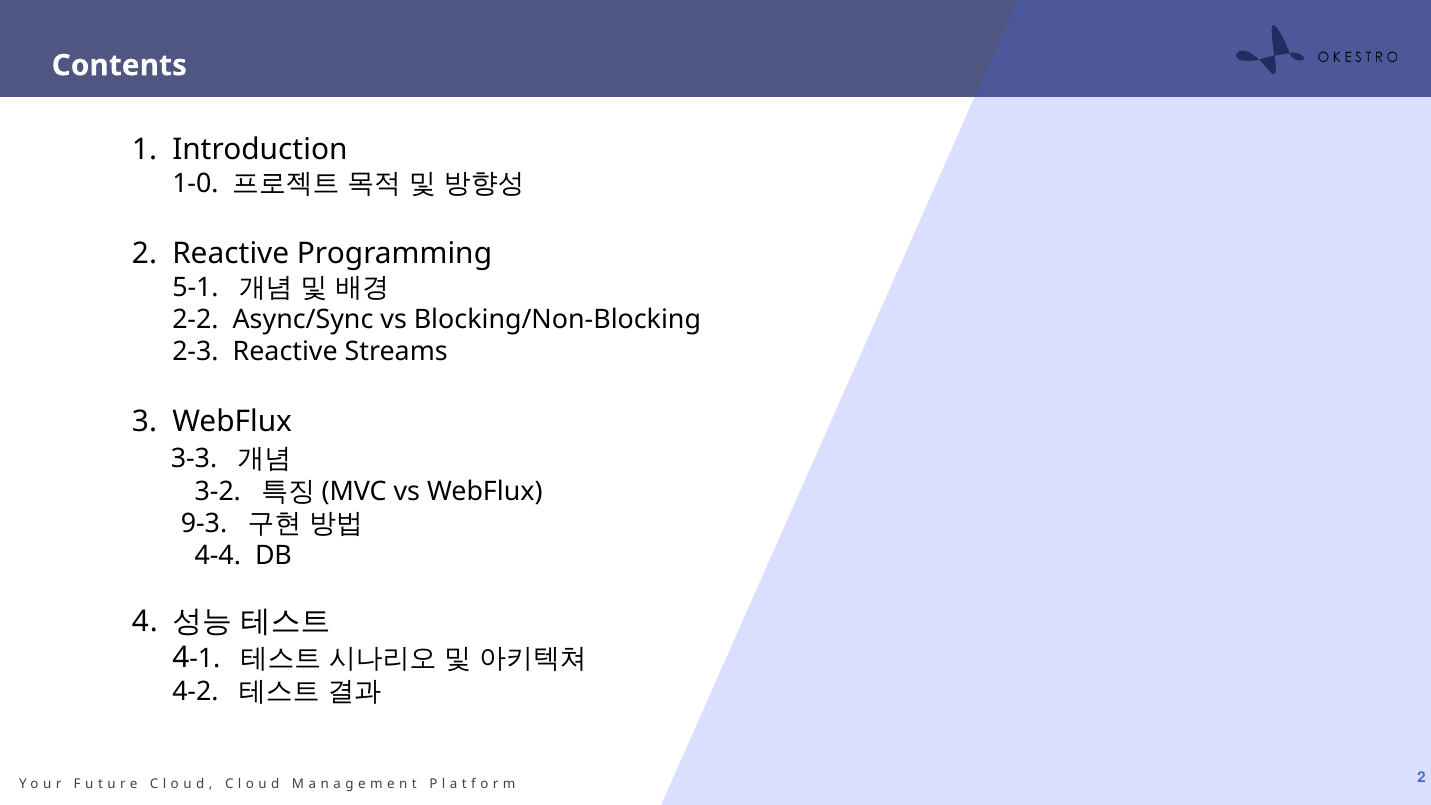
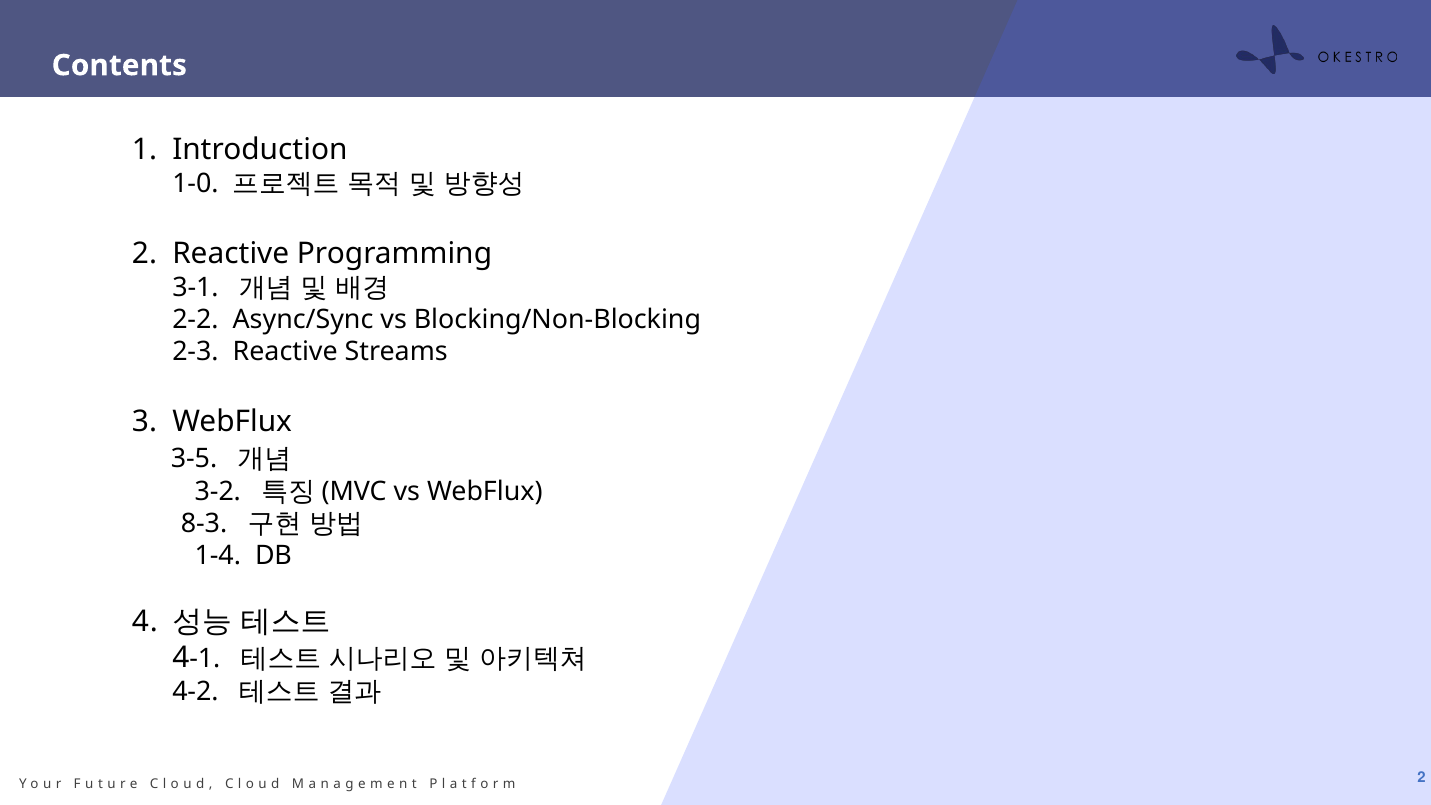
5-1: 5-1 -> 3-1 (195, 287)
3-3: 3-3 -> 3-5 (194, 458)
9-3: 9-3 -> 8-3 (204, 523)
4-4: 4-4 -> 1-4 (218, 556)
